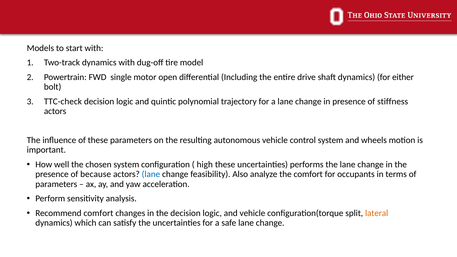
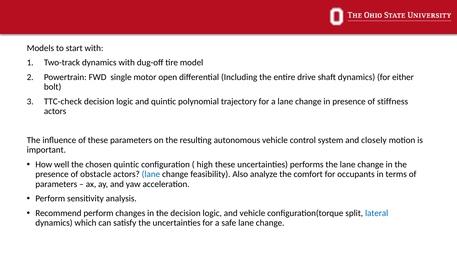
wheels: wheels -> closely (374, 140)
chosen system: system -> quintic (126, 165)
because: because -> obstacle (96, 174)
Recommend comfort: comfort -> perform (98, 213)
lateral colour: orange -> blue (377, 213)
